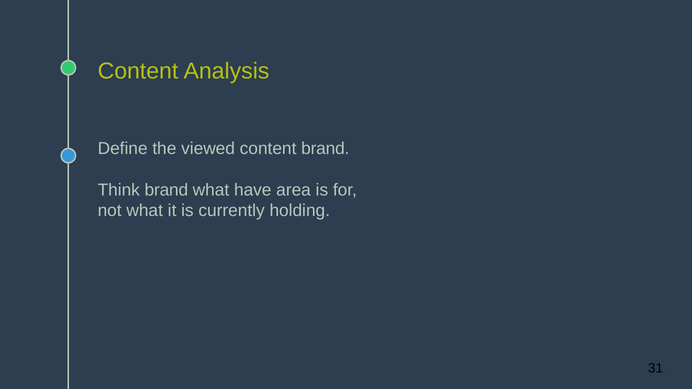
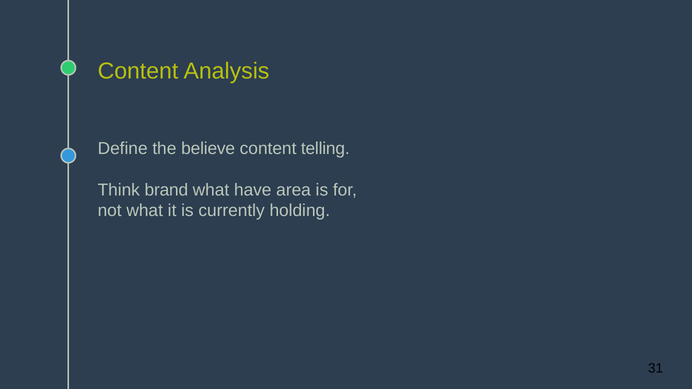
viewed: viewed -> believe (208, 148)
content brand: brand -> telling (325, 148)
